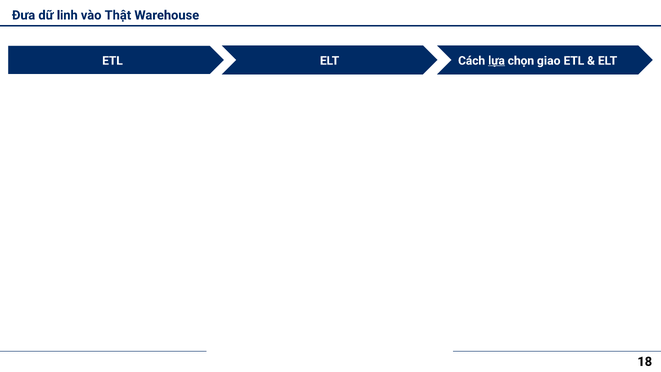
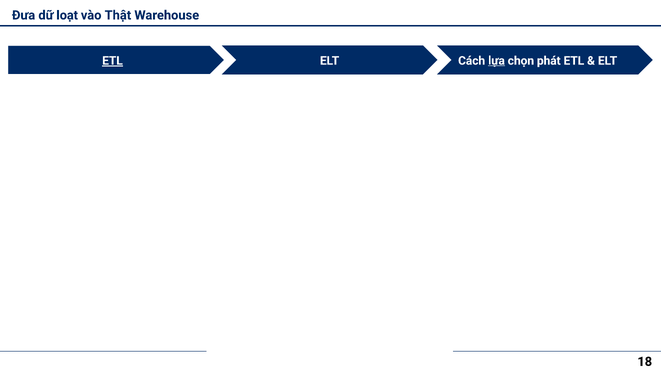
linh: linh -> loạt (67, 15)
ETL underline: none -> present (113, 61)
giao: giao -> phát (549, 61)
